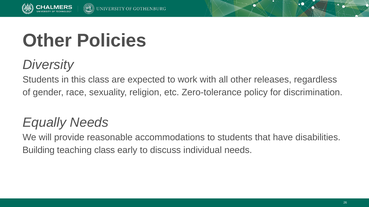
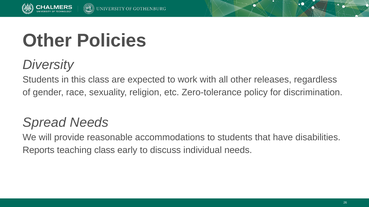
Equally: Equally -> Spread (44, 123)
Building: Building -> Reports (39, 151)
